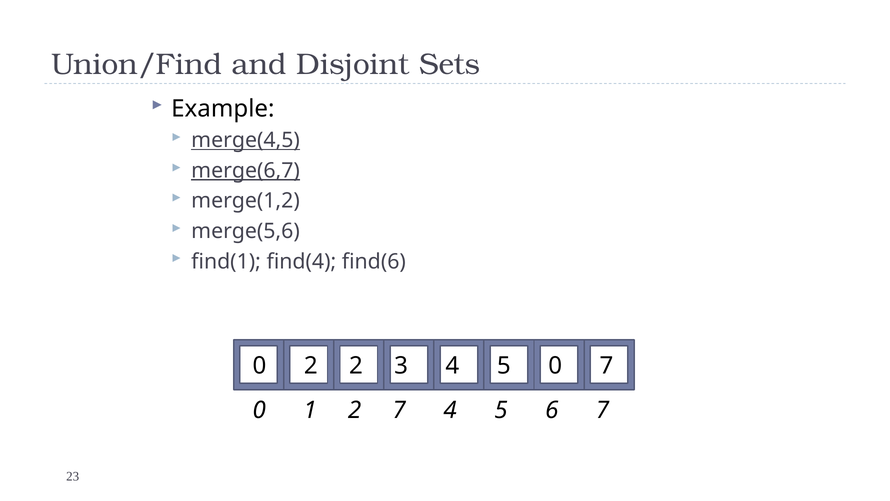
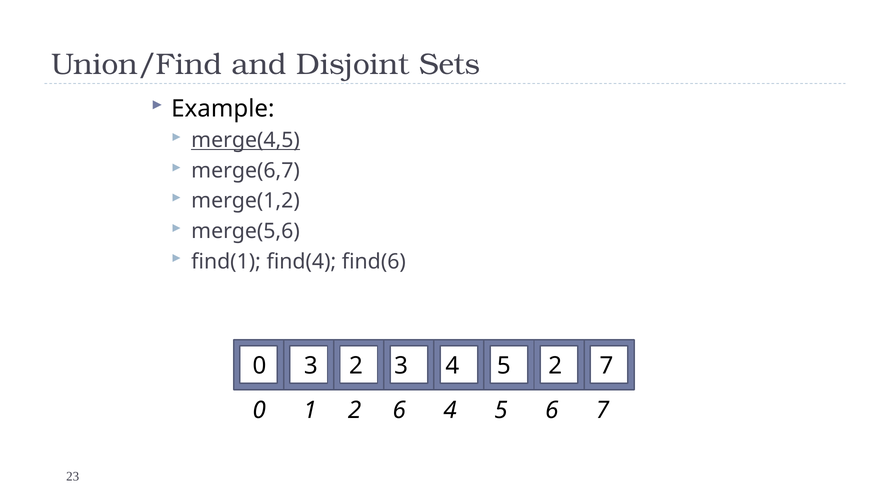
merge(6,7 underline: present -> none (246, 171)
0 2: 2 -> 3 (311, 366)
5 0: 0 -> 2 (555, 366)
2 7: 7 -> 6 (399, 410)
